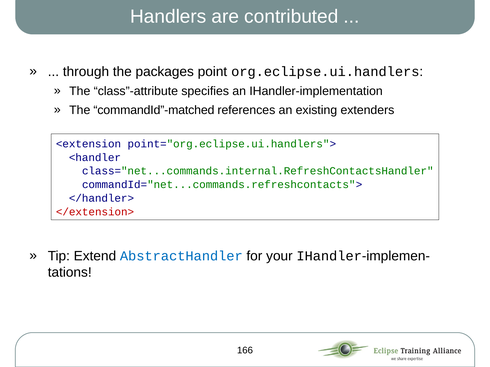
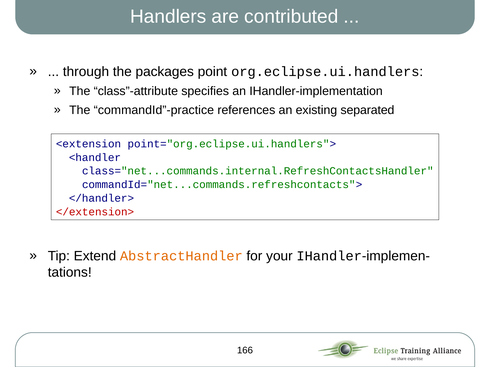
commandId”-matched: commandId”-matched -> commandId”-practice (154, 110)
extenders: extenders -> separated (367, 110)
AbstractHandler colour: blue -> orange (181, 256)
